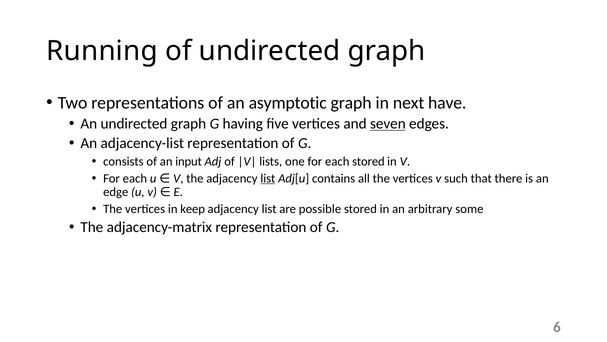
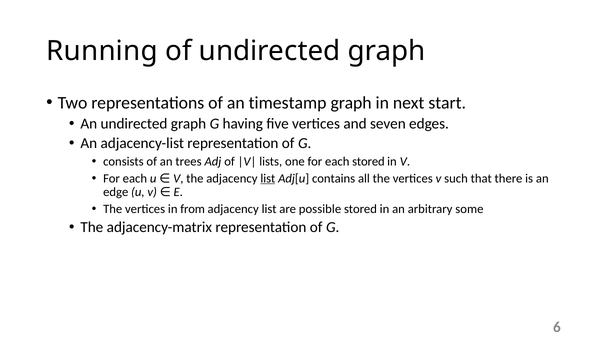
asymptotic: asymptotic -> timestamp (288, 103)
have: have -> start (447, 103)
seven underline: present -> none (388, 124)
input: input -> trees (189, 161)
keep: keep -> from (193, 209)
